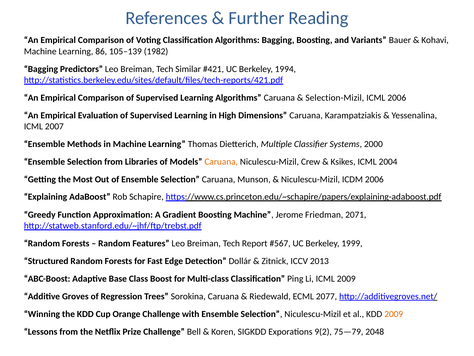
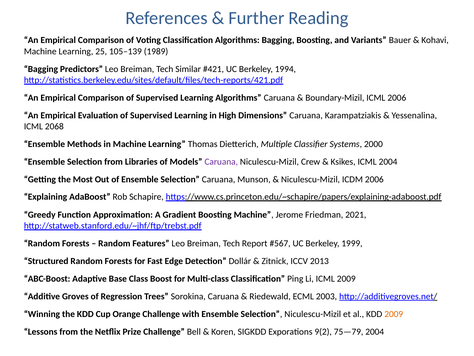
86: 86 -> 25 (101, 51)
1982: 1982 -> 1989 (156, 51)
Selection-Mizil: Selection-Mizil -> Boundary-Mizil (335, 98)
2007: 2007 -> 2068 (54, 126)
Caruana colour: orange -> purple (221, 161)
2071: 2071 -> 2021 (356, 214)
2077: 2077 -> 2003 (326, 296)
75—79 2048: 2048 -> 2004 (375, 331)
